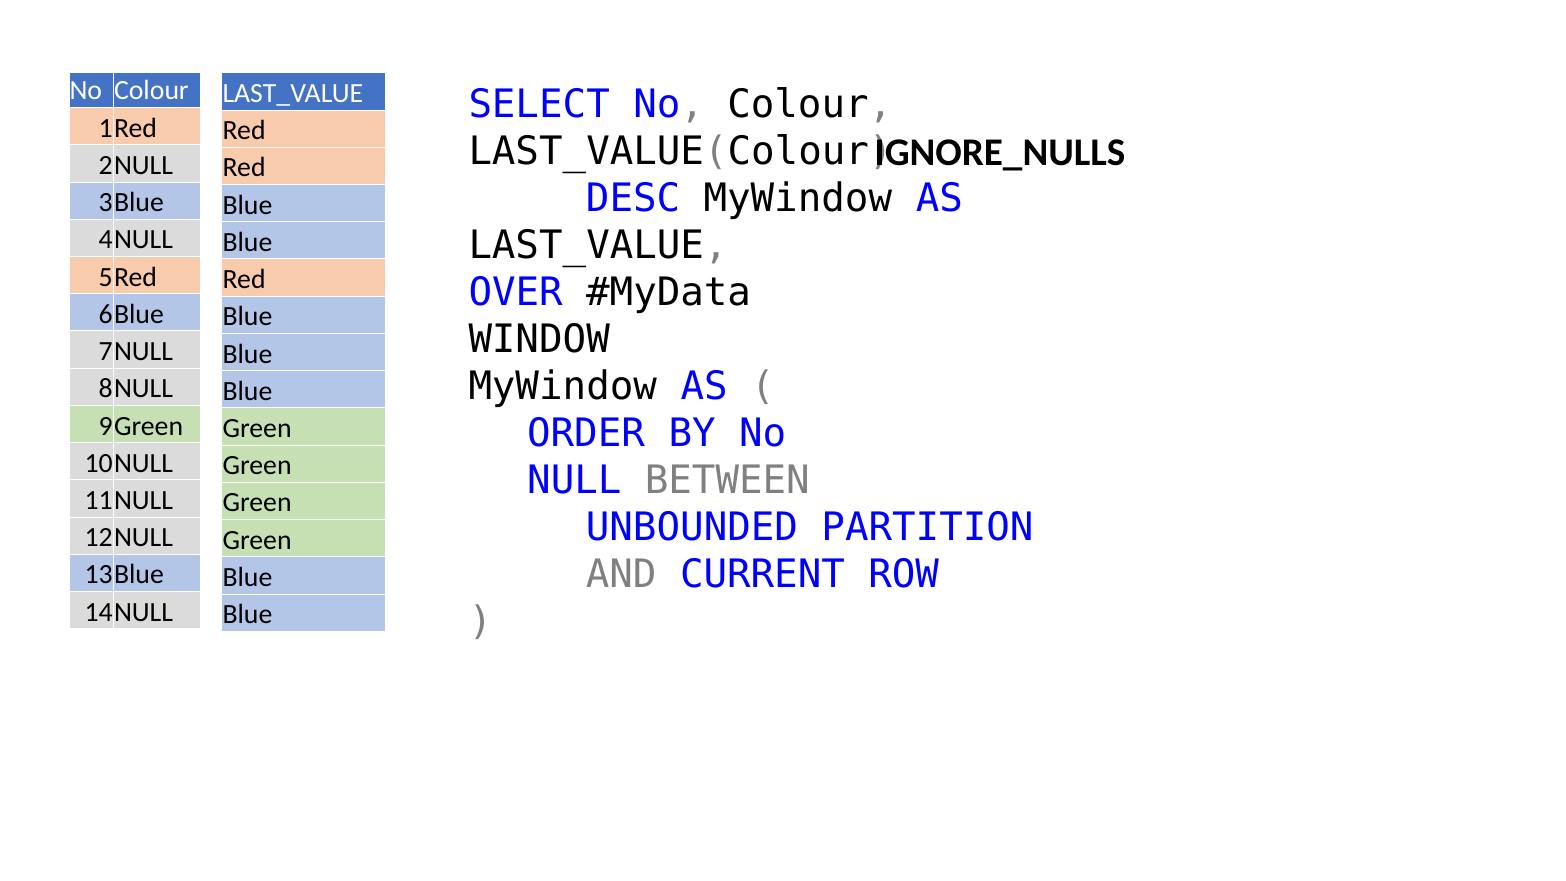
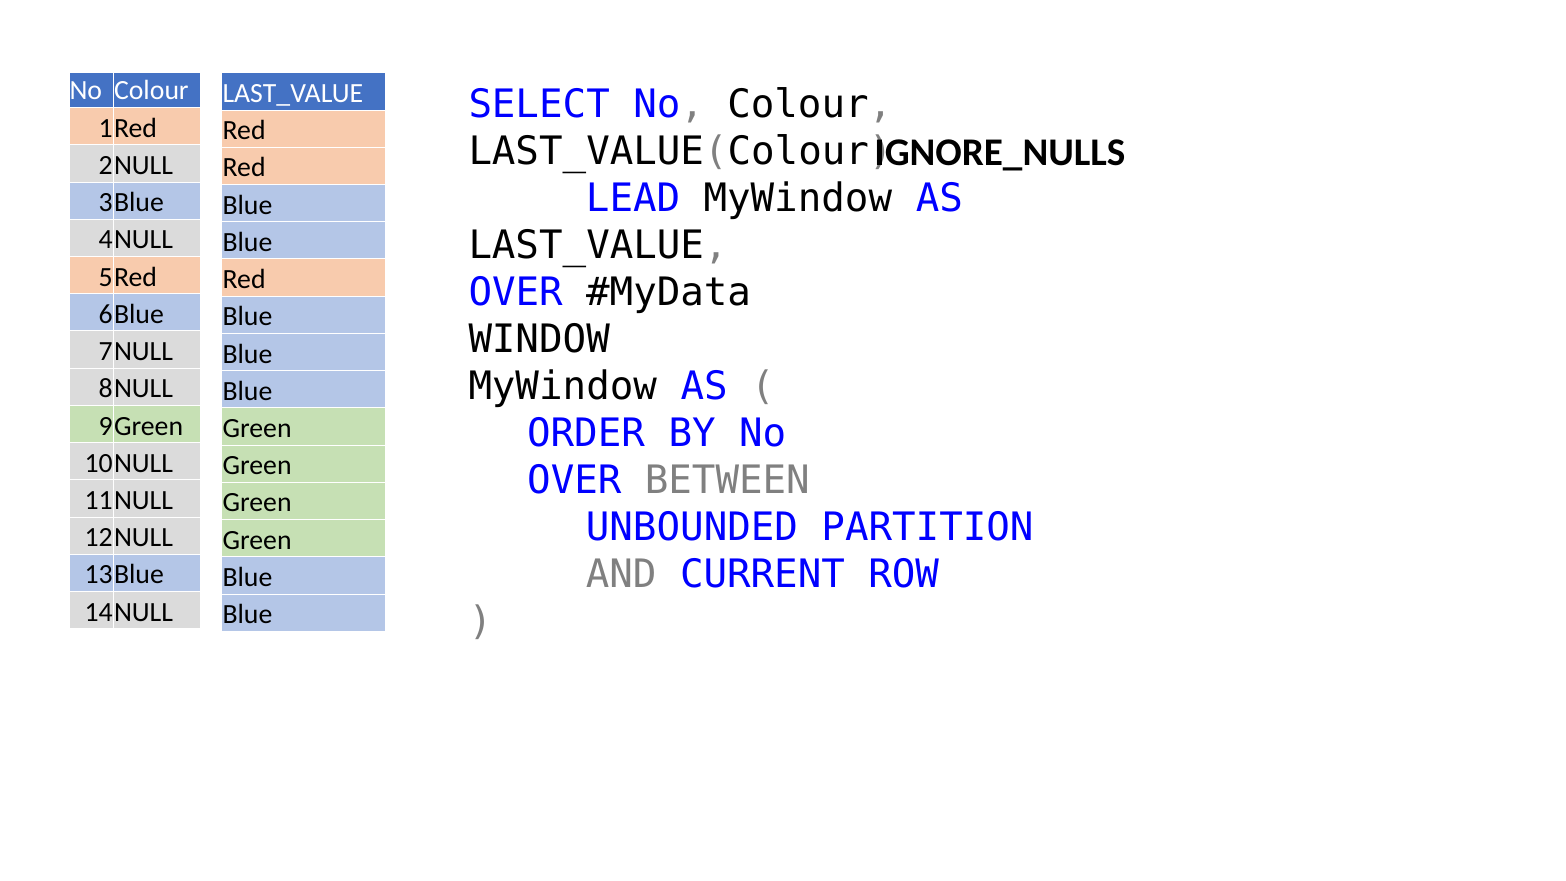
DESC: DESC -> LEAD (633, 199)
NULL: NULL -> OVER (574, 480)
